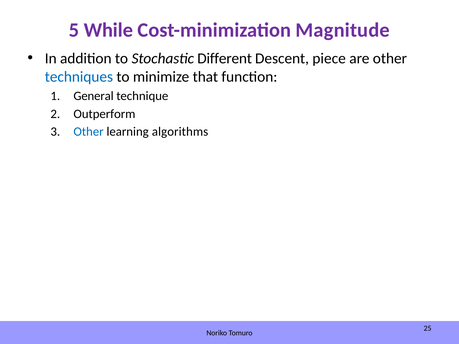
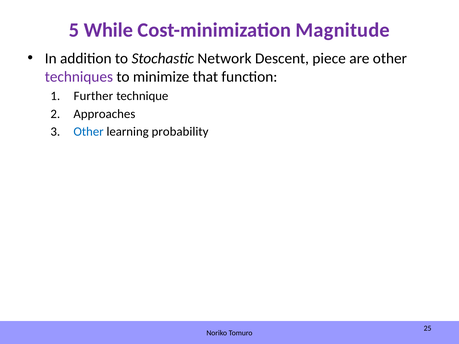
Different: Different -> Network (225, 58)
techniques colour: blue -> purple (79, 77)
General: General -> Further (93, 96)
Outperform: Outperform -> Approaches (104, 114)
algorithms: algorithms -> probability (180, 132)
